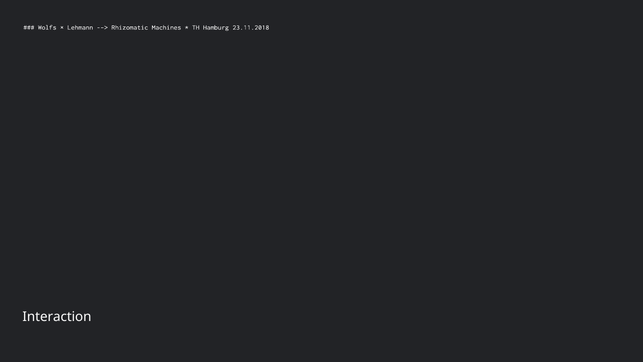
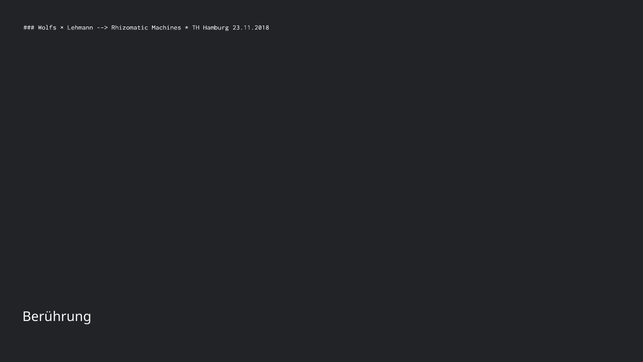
Interaction: Interaction -> Berührung (57, 316)
